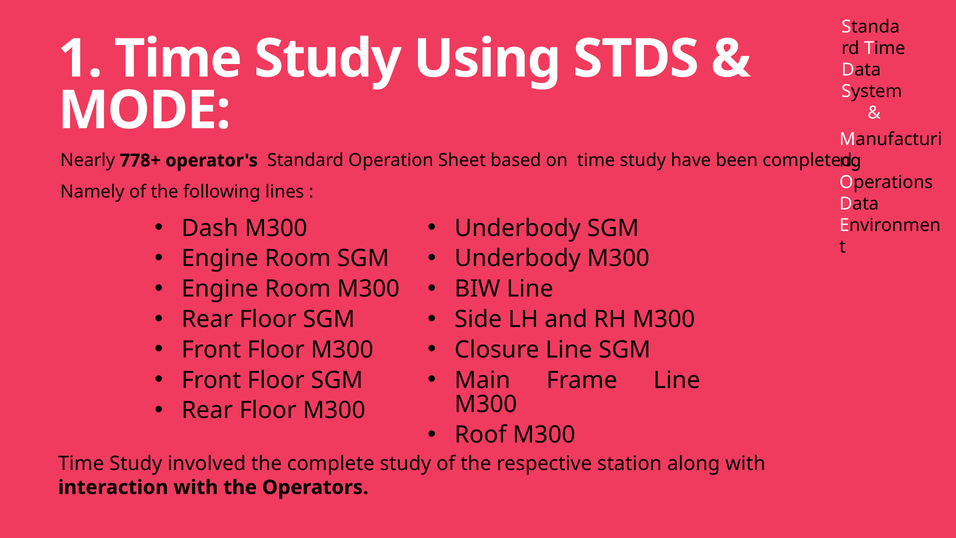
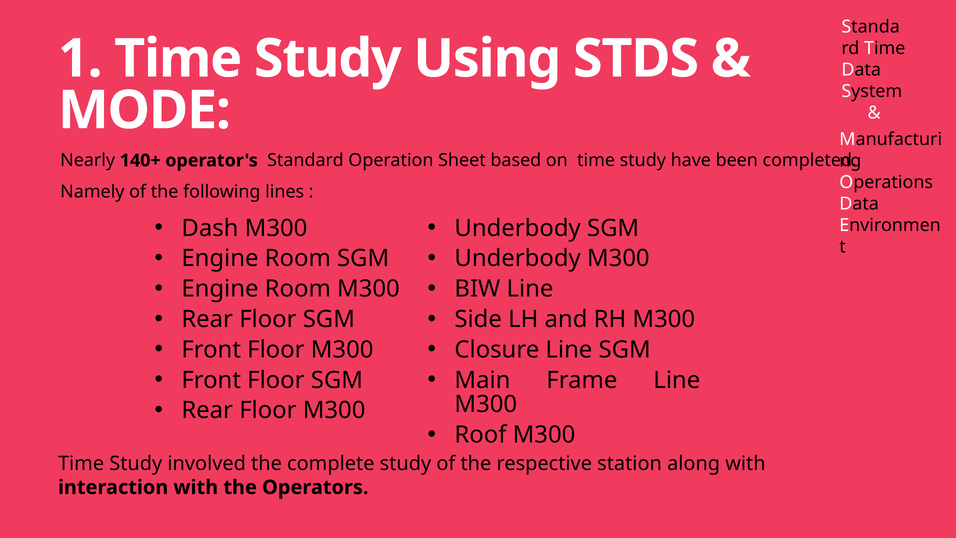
778+: 778+ -> 140+ (140, 160)
